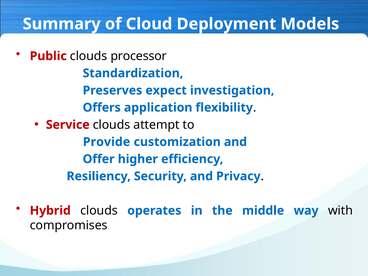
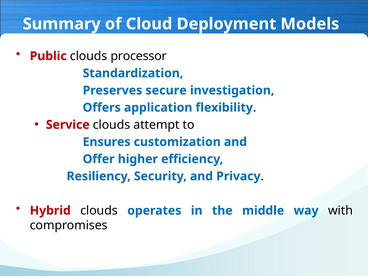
expect: expect -> secure (166, 90)
Provide: Provide -> Ensures (107, 142)
